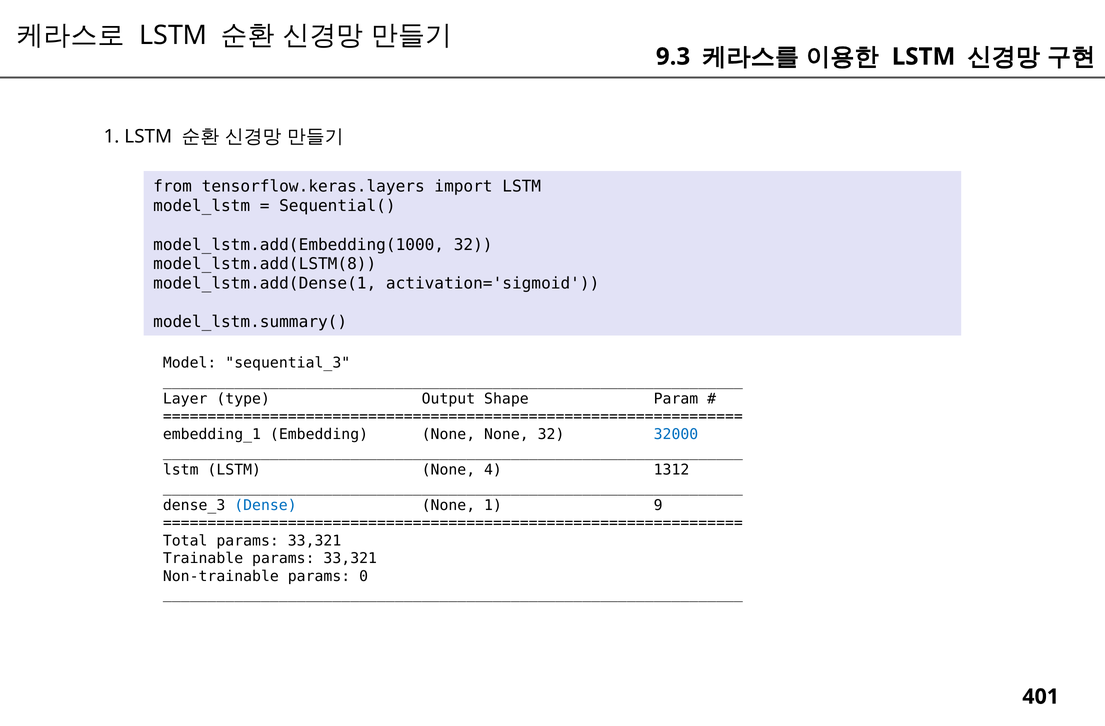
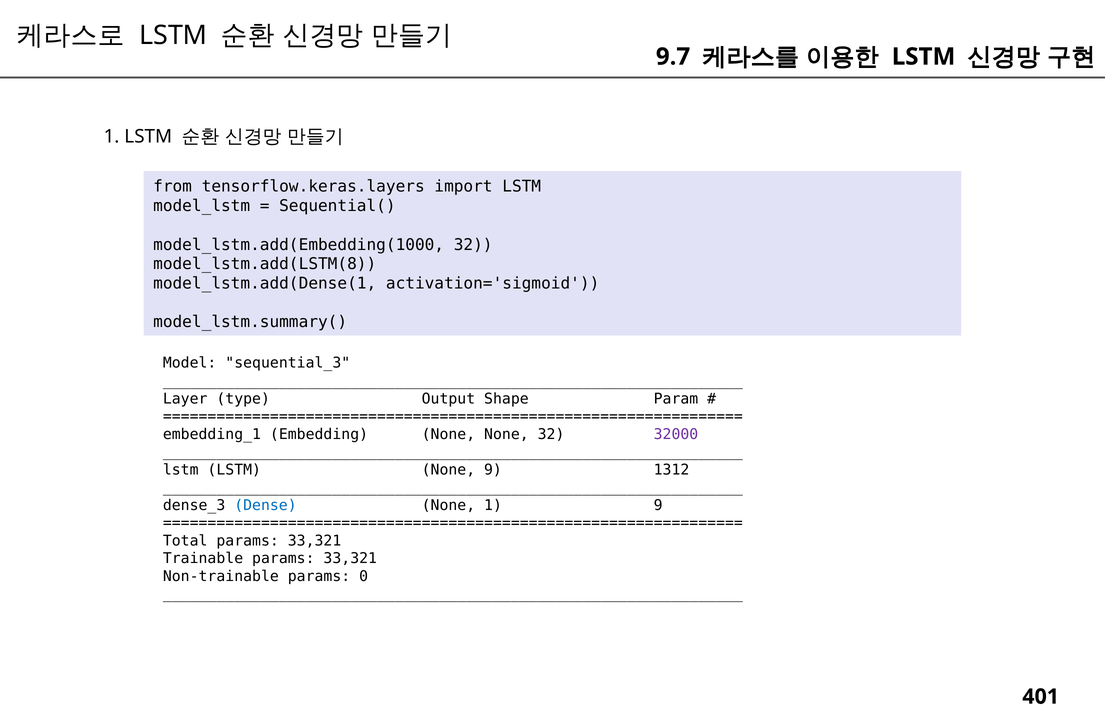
9.3: 9.3 -> 9.7 (673, 57)
32000 colour: blue -> purple (676, 434)
None 4: 4 -> 9 (493, 470)
